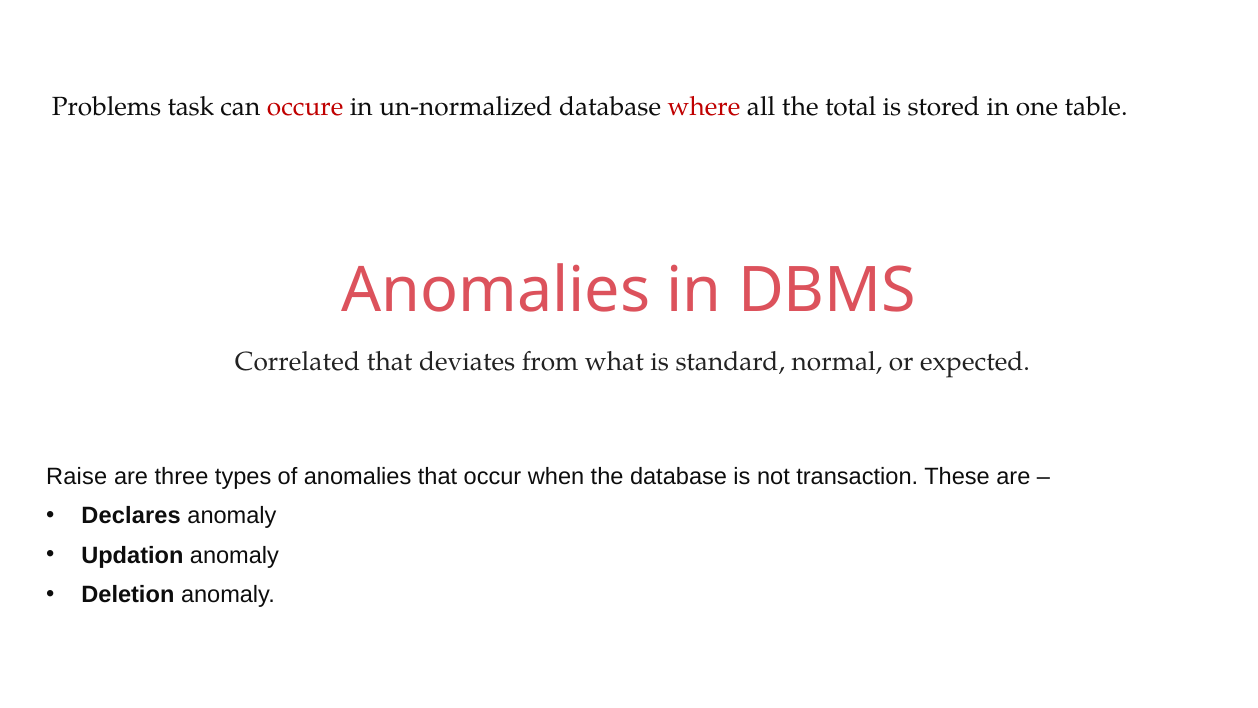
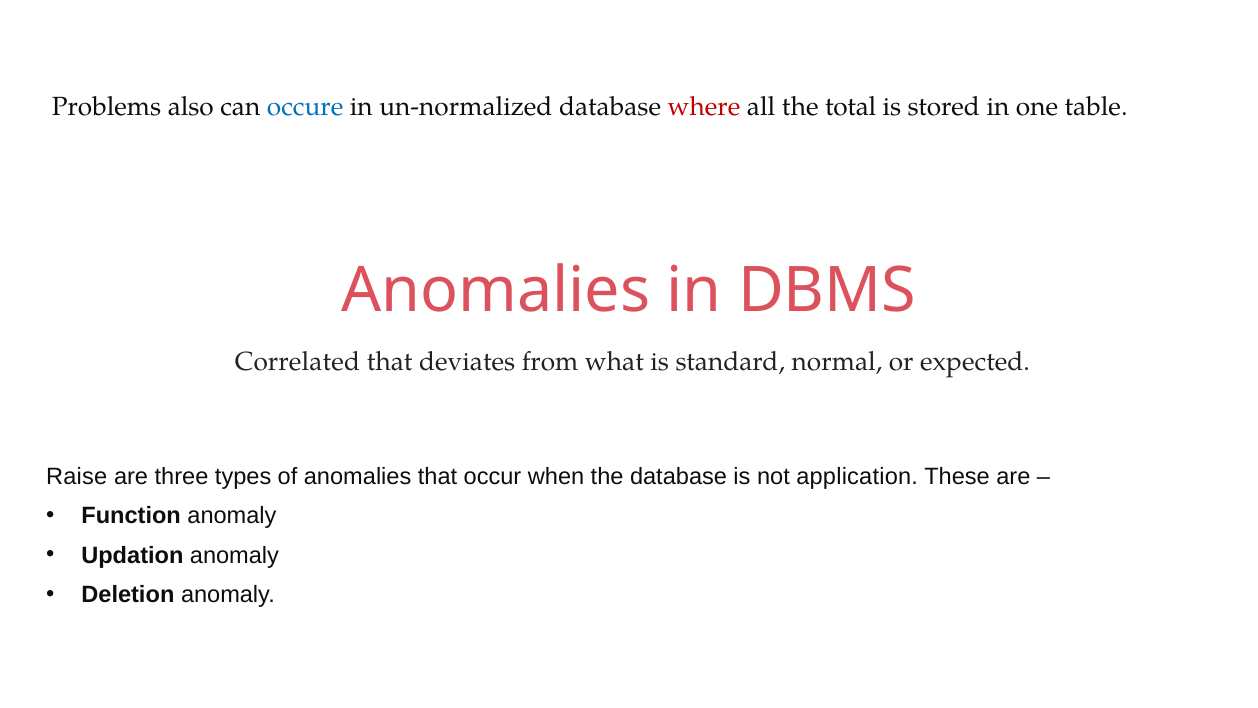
task: task -> also (191, 107)
occure colour: red -> blue (305, 107)
transaction: transaction -> application (857, 476)
Declares: Declares -> Function (131, 516)
